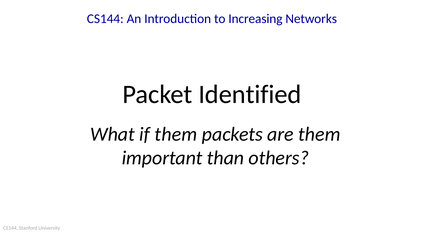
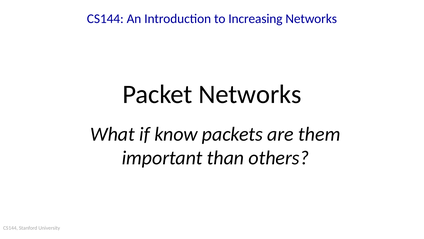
Packet Identified: Identified -> Networks (250, 94)
if them: them -> know (176, 134)
